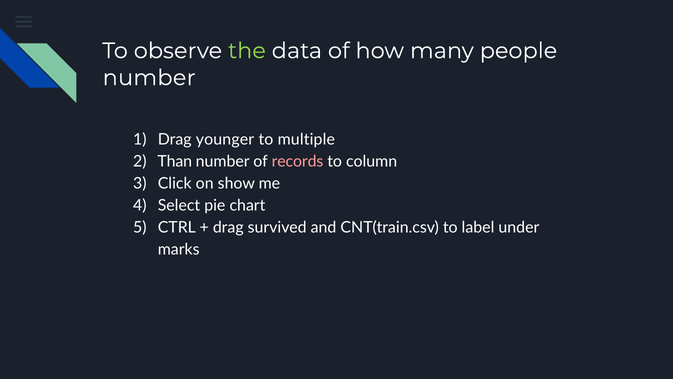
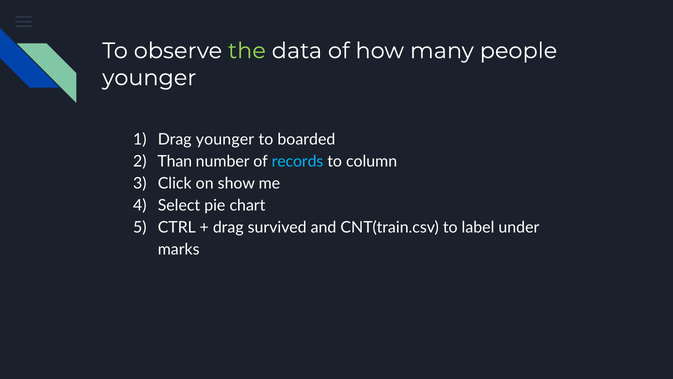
number: number -> younger (149, 78)
multiple: multiple -> boarded (306, 140)
records colour: pink -> light blue (297, 161)
